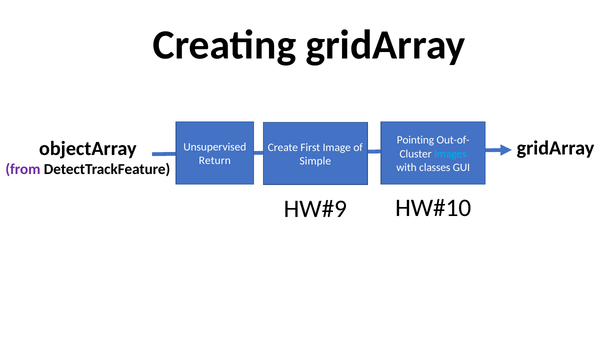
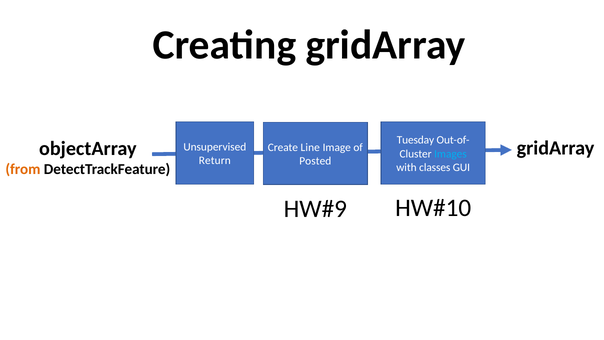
Pointing: Pointing -> Tuesday (415, 140)
First: First -> Line (310, 147)
Simple: Simple -> Posted (315, 161)
from colour: purple -> orange (23, 169)
